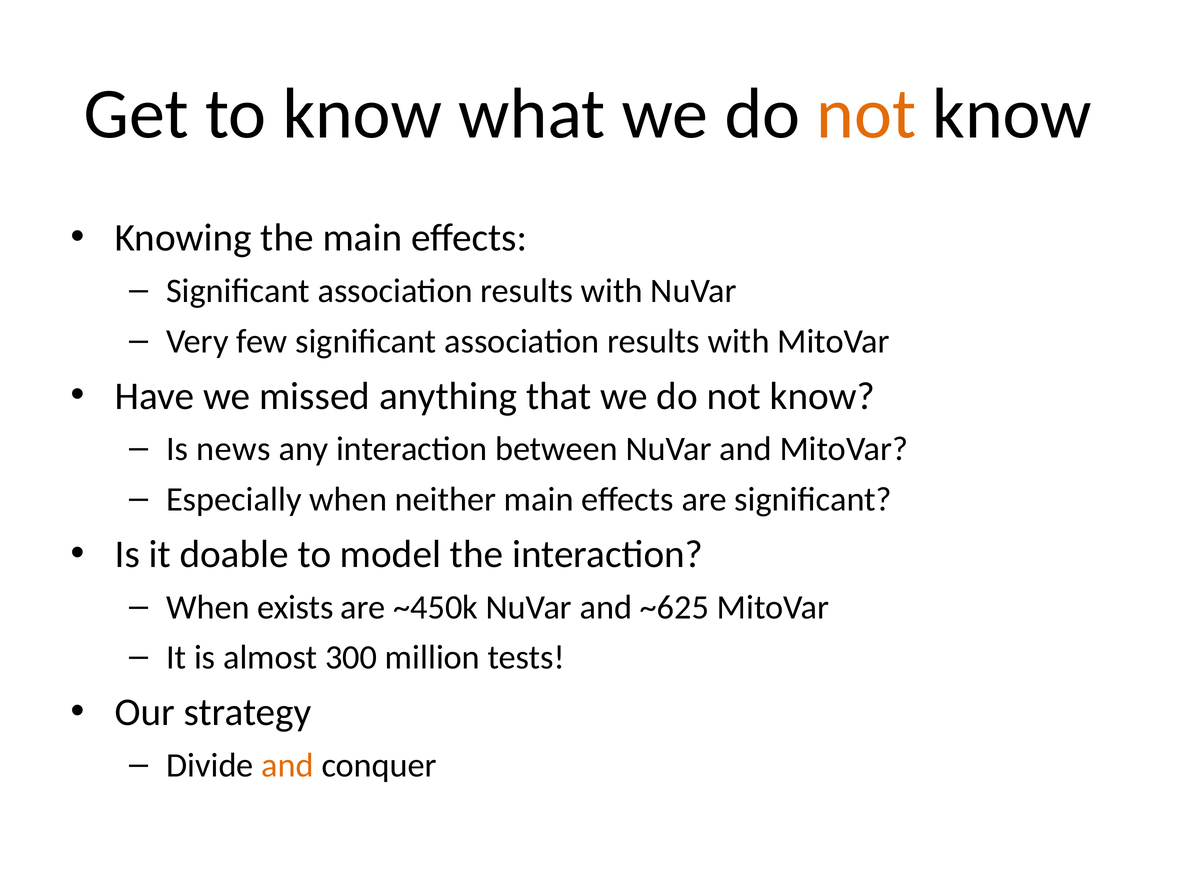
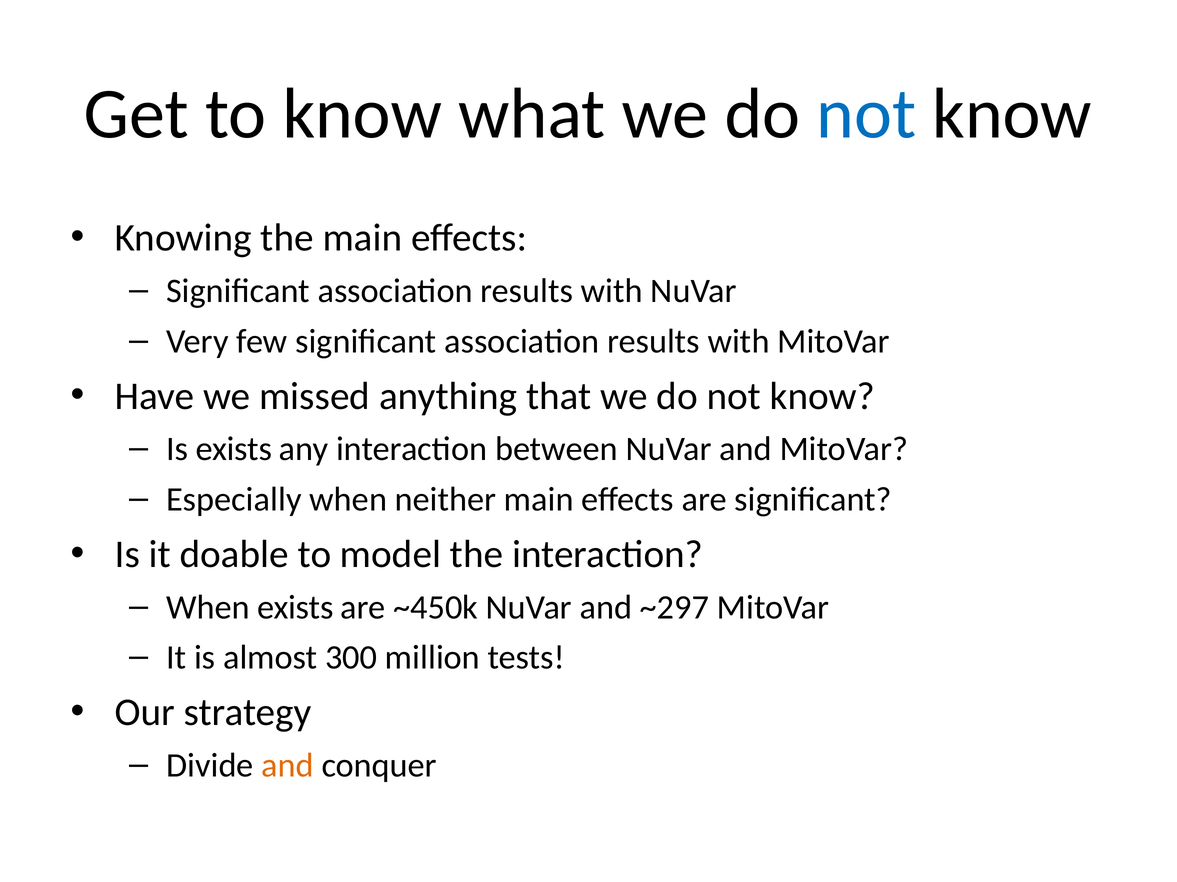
not colour: orange -> blue (866, 114)
Is news: news -> exists (234, 449)
~625: ~625 -> ~297 (675, 608)
